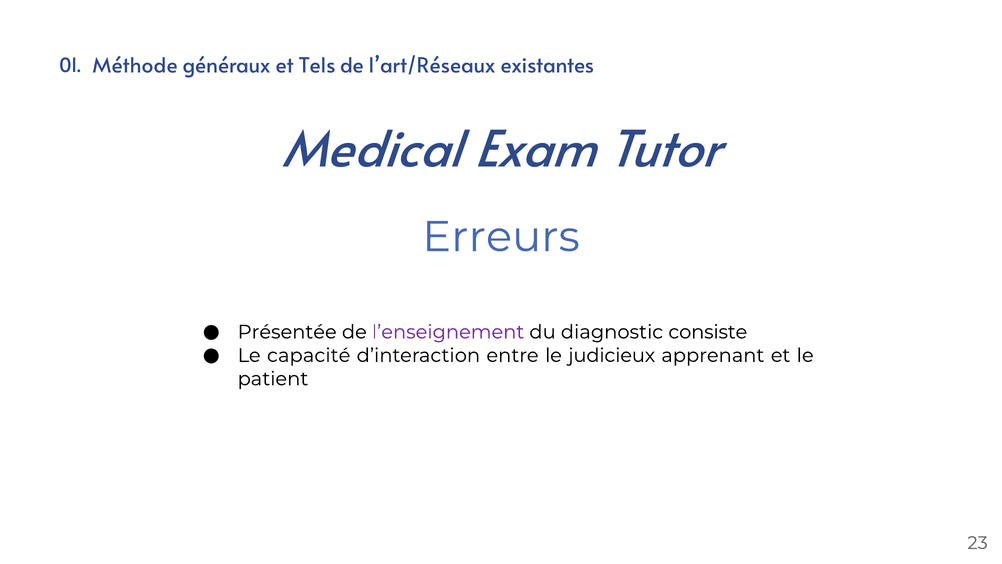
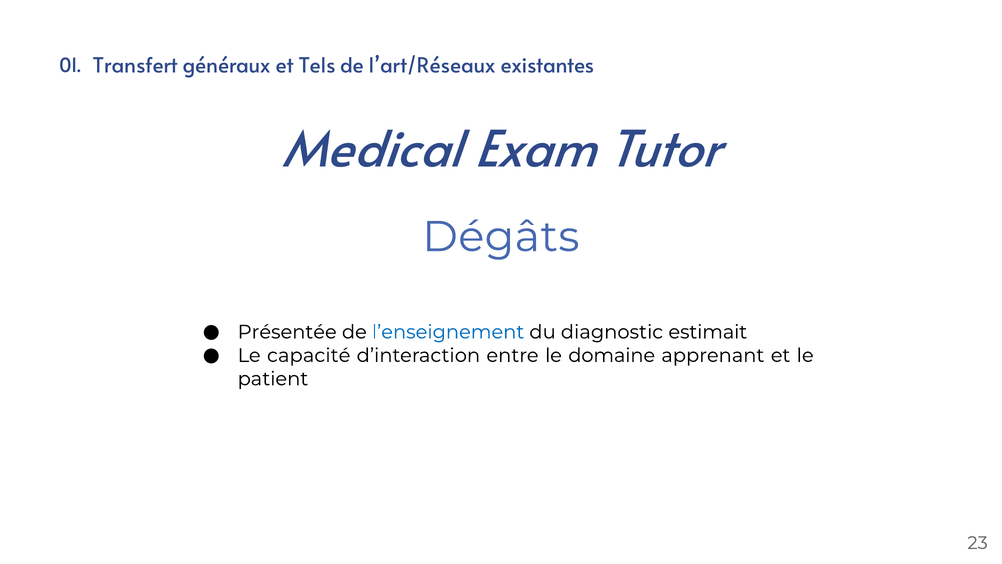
Méthode: Méthode -> Transfert (135, 66)
Erreurs: Erreurs -> Dégâts (501, 237)
l’enseignement colour: purple -> blue (448, 332)
consiste: consiste -> estimait (708, 332)
judicieux: judicieux -> domaine (612, 355)
